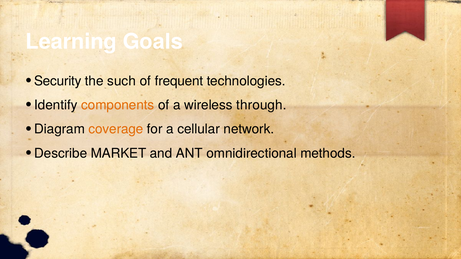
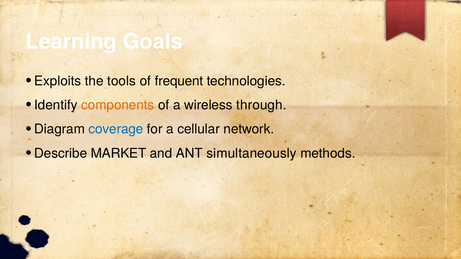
Security: Security -> Exploits (58, 81)
such: such -> tools (122, 81)
coverage colour: orange -> blue (116, 129)
omnidirectional: omnidirectional -> simultaneously (252, 154)
